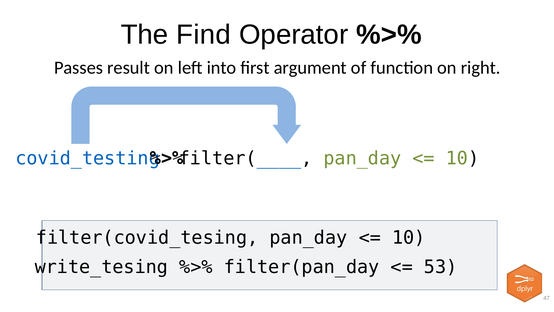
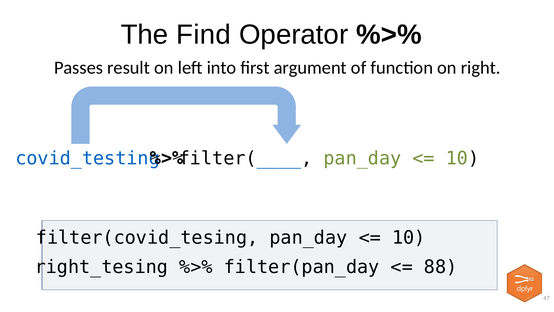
write_tesing: write_tesing -> right_tesing (101, 267)
53: 53 -> 88 (441, 267)
